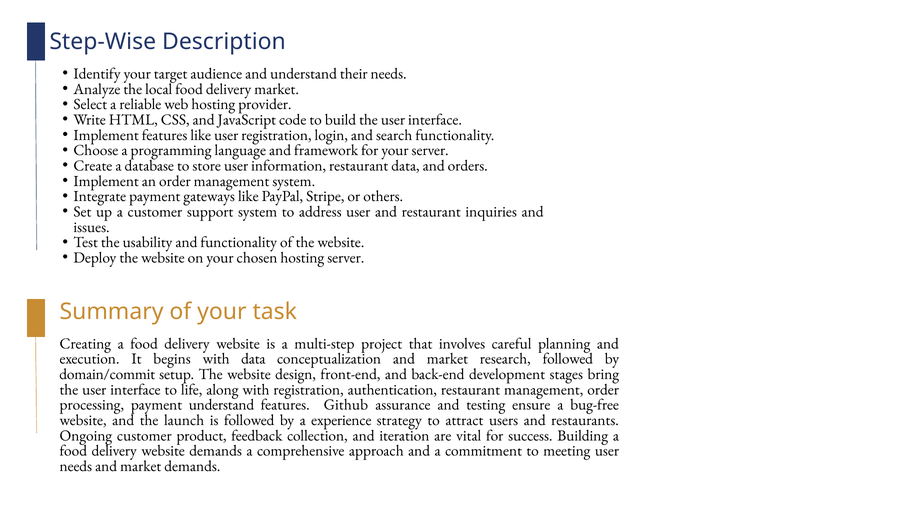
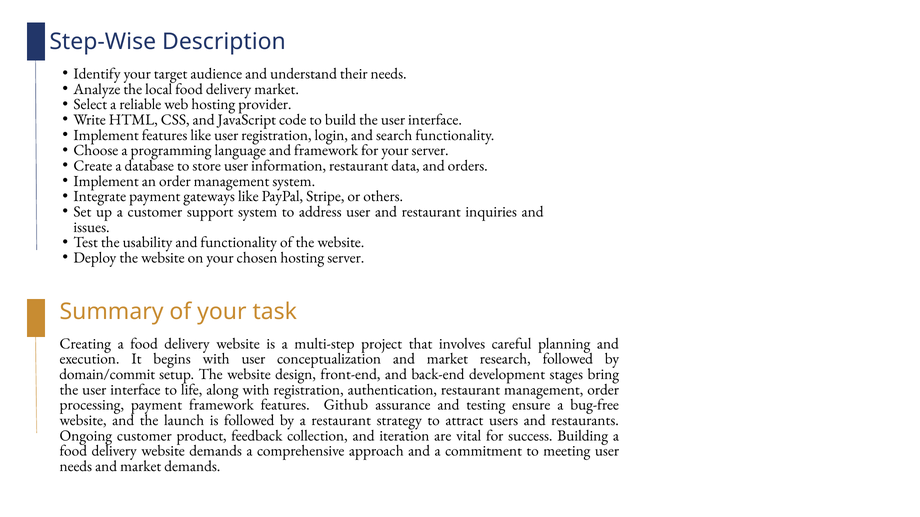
with data: data -> user (253, 359)
payment understand: understand -> framework (221, 405)
a experience: experience -> restaurant (341, 421)
